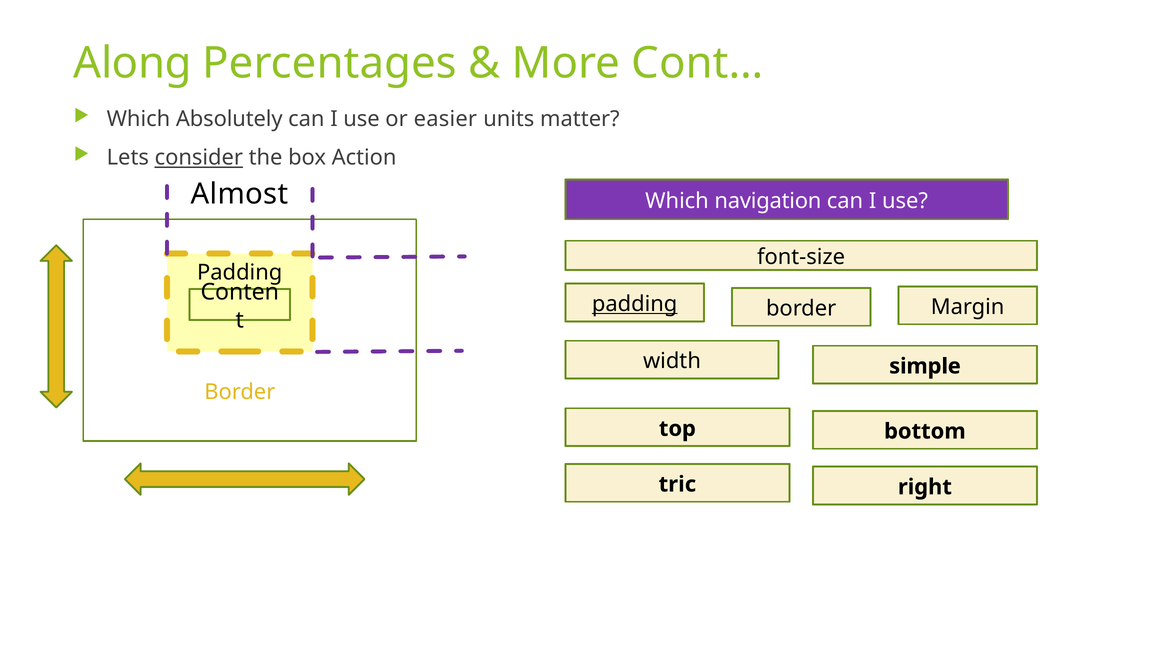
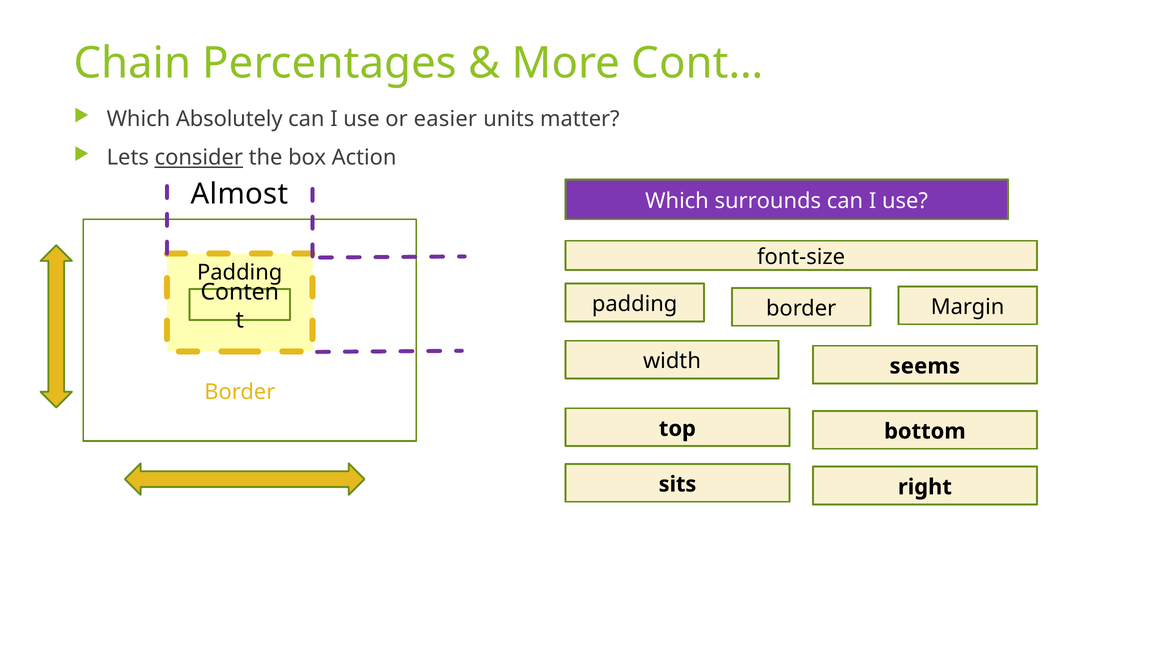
Along: Along -> Chain (132, 63)
navigation: navigation -> surrounds (768, 201)
padding underline: present -> none (635, 304)
simple: simple -> seems (925, 366)
tric: tric -> sits (677, 484)
